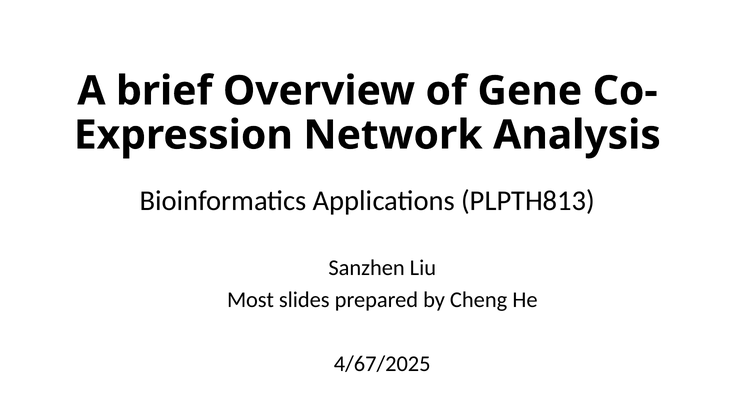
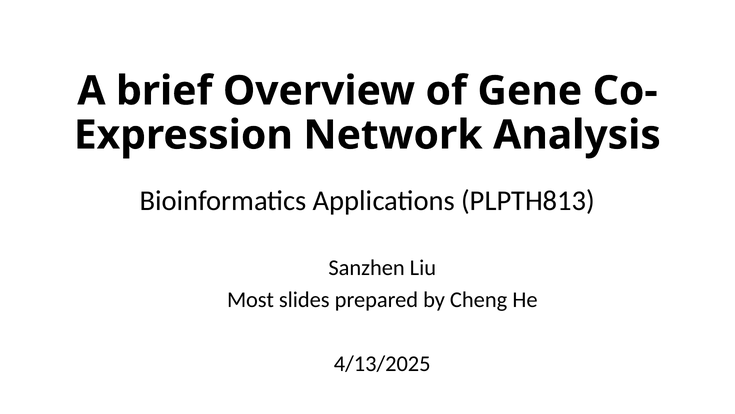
4/67/2025: 4/67/2025 -> 4/13/2025 (382, 363)
